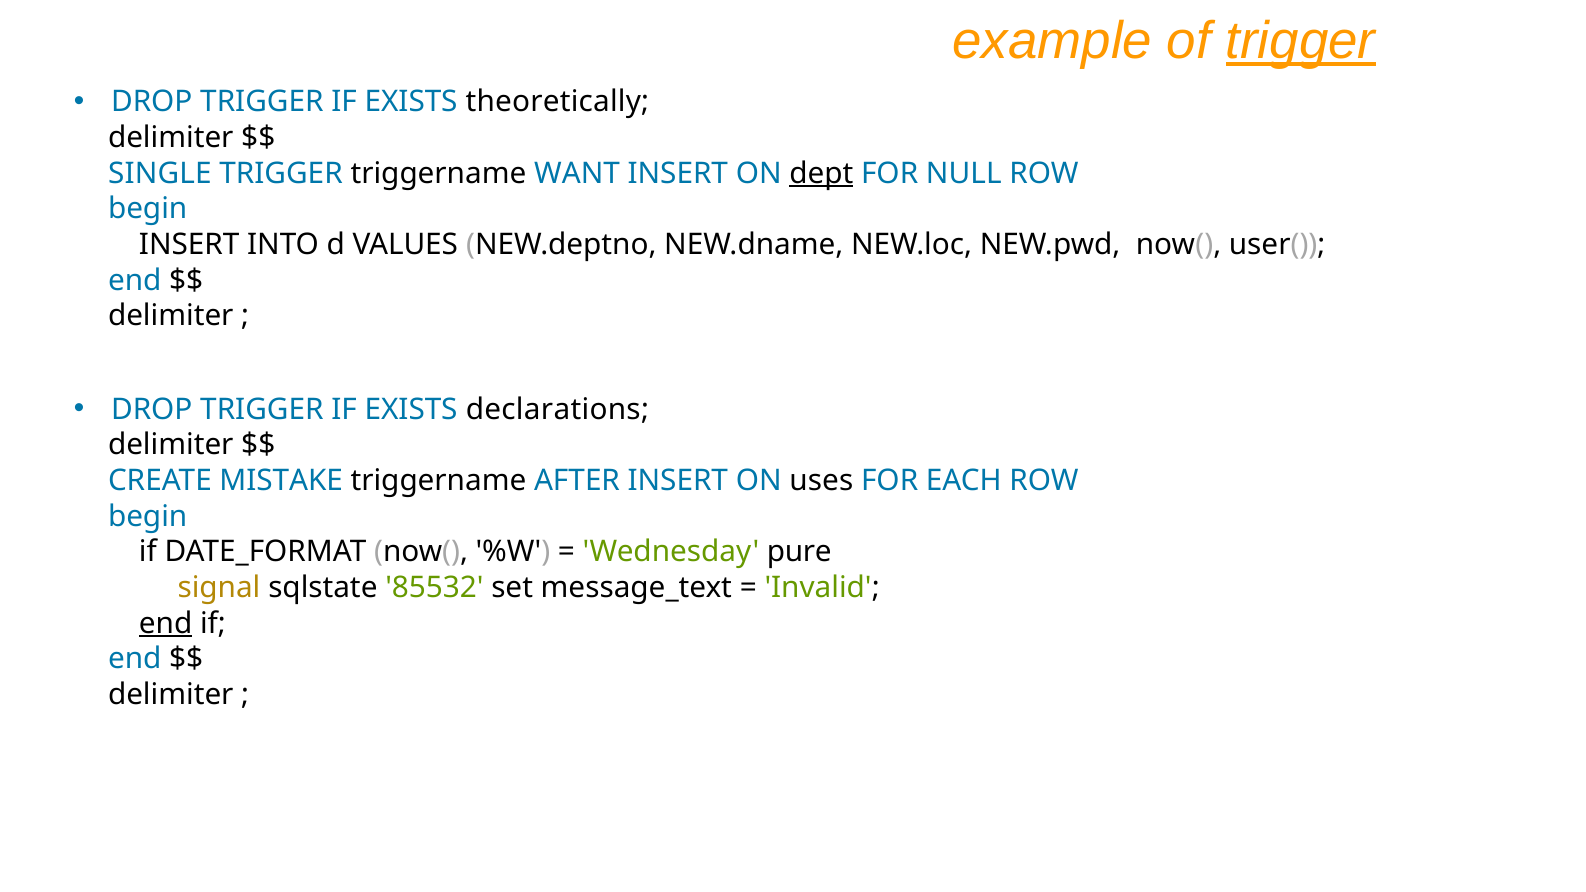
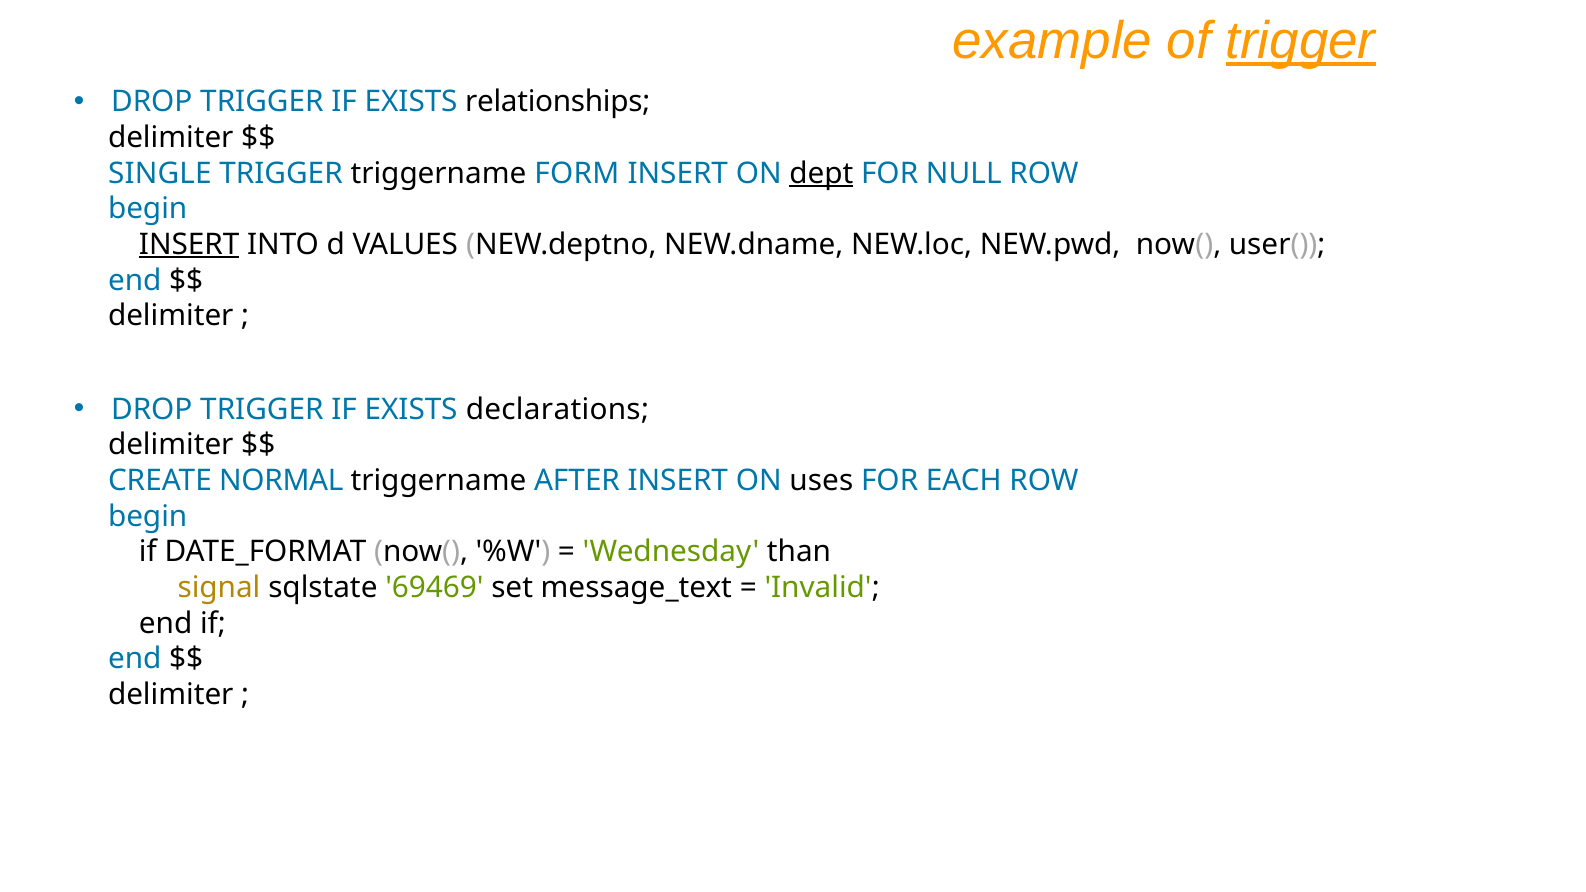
theoretically: theoretically -> relationships (558, 102)
WANT: WANT -> FORM (577, 173)
INSERT underline: none -> present (189, 245)
MISTAKE: MISTAKE -> NORMAL (281, 481)
pure: pure -> than (799, 552)
85532: 85532 -> 69469 (434, 588)
end underline: present -> none (166, 623)
